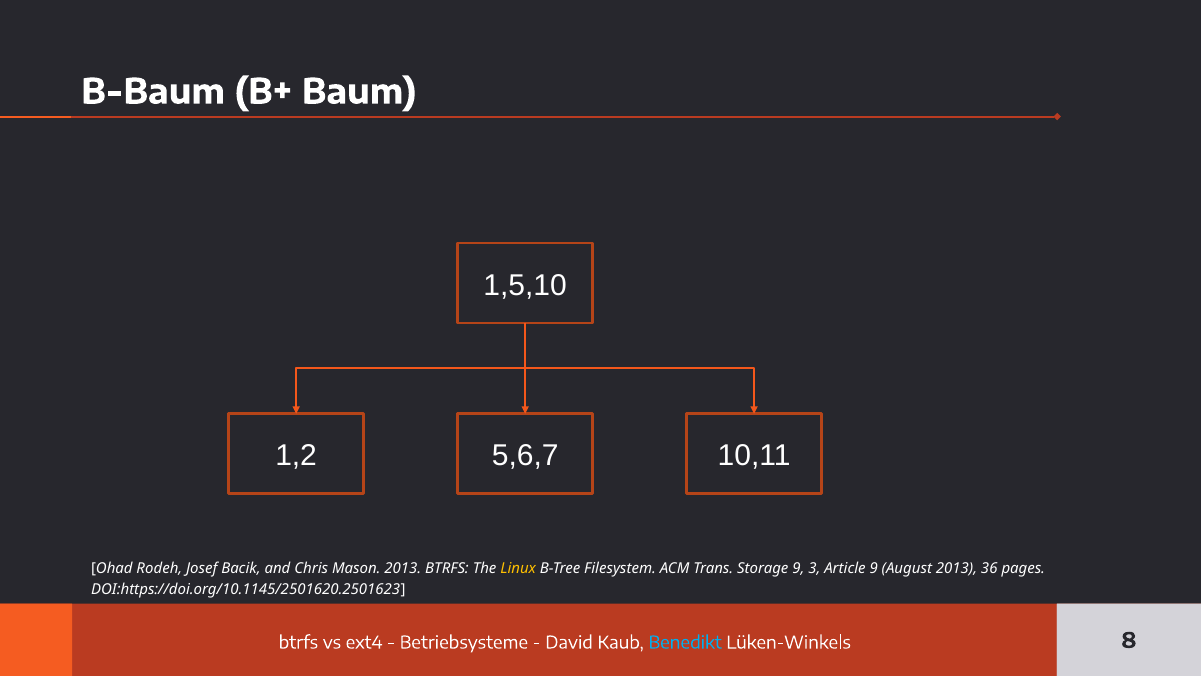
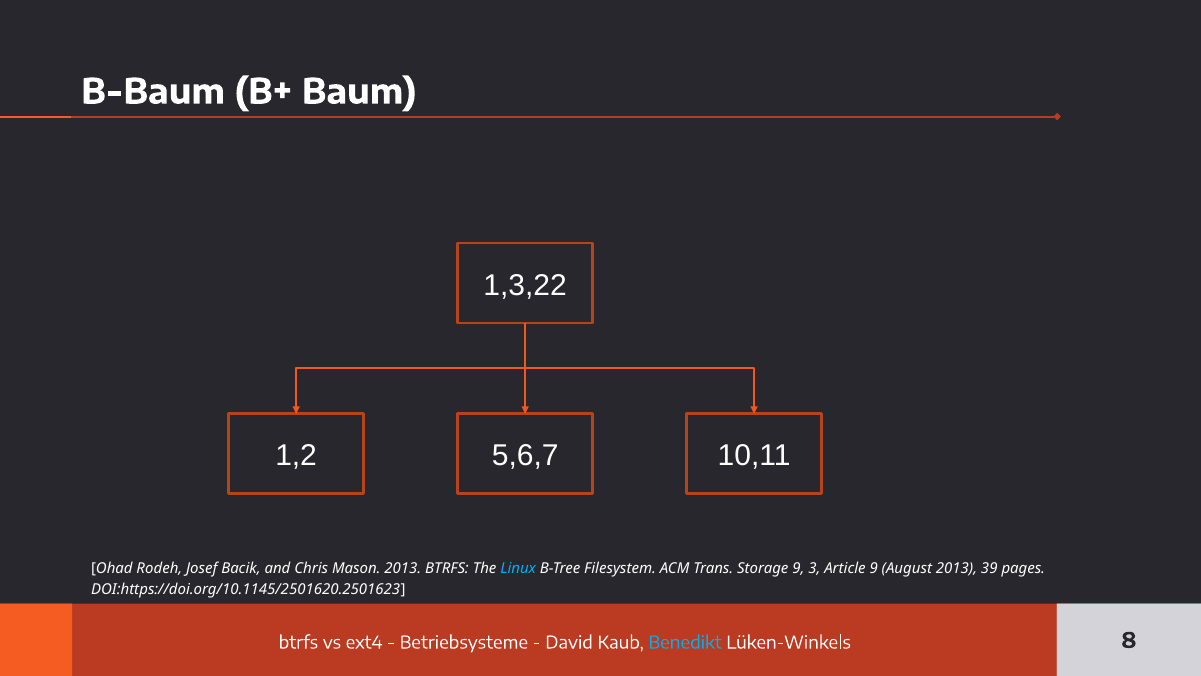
1,5,10: 1,5,10 -> 1,3,22 (525, 285)
Linux colour: yellow -> light blue (518, 568)
36: 36 -> 39 (989, 568)
